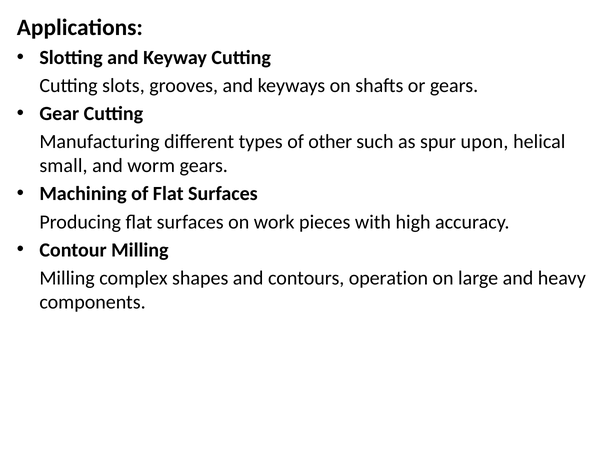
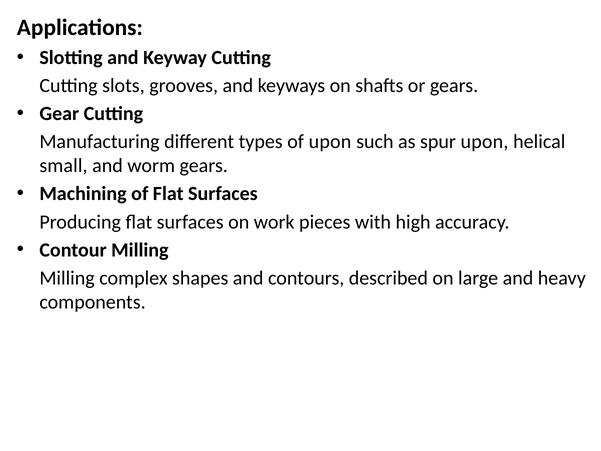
of other: other -> upon (330, 142)
operation: operation -> described (388, 278)
